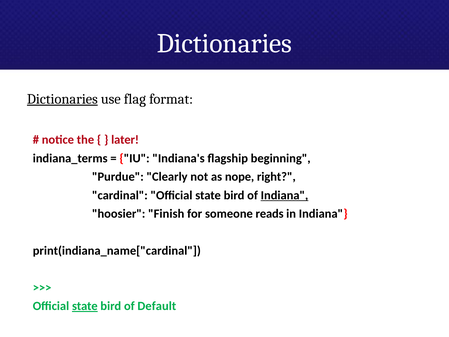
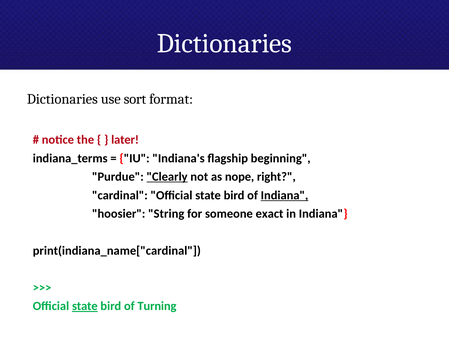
Dictionaries underline: present -> none (62, 99)
flag: flag -> sort (135, 99)
Clearly underline: none -> present (167, 177)
Finish: Finish -> String (166, 214)
reads: reads -> exact (270, 214)
Default: Default -> Turning (157, 306)
